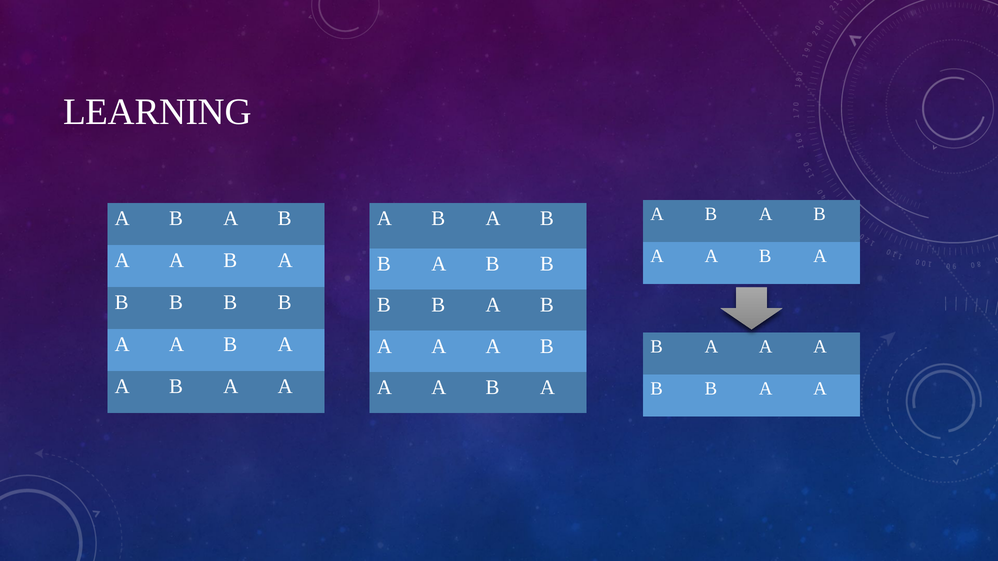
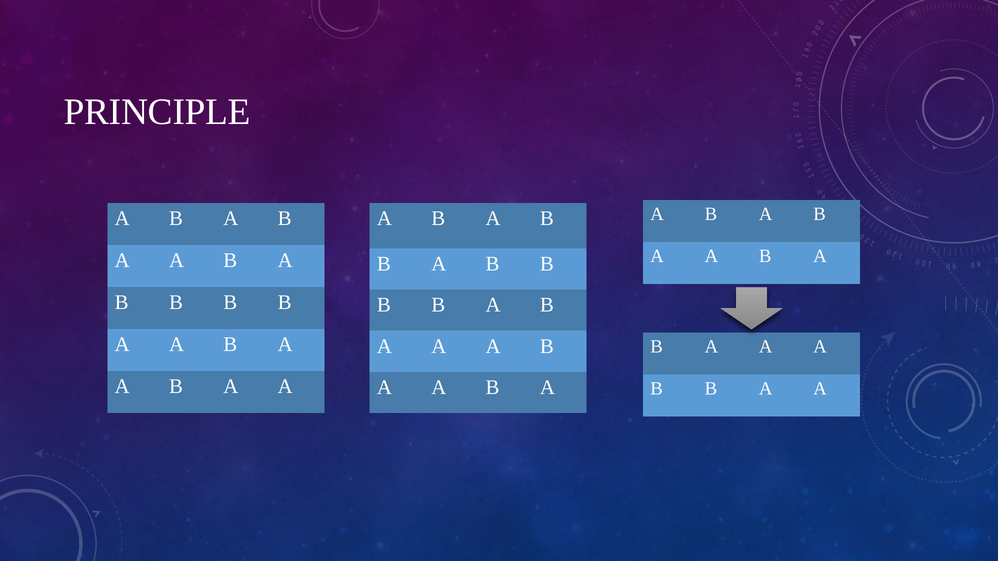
LEARNING: LEARNING -> PRINCIPLE (157, 112)
